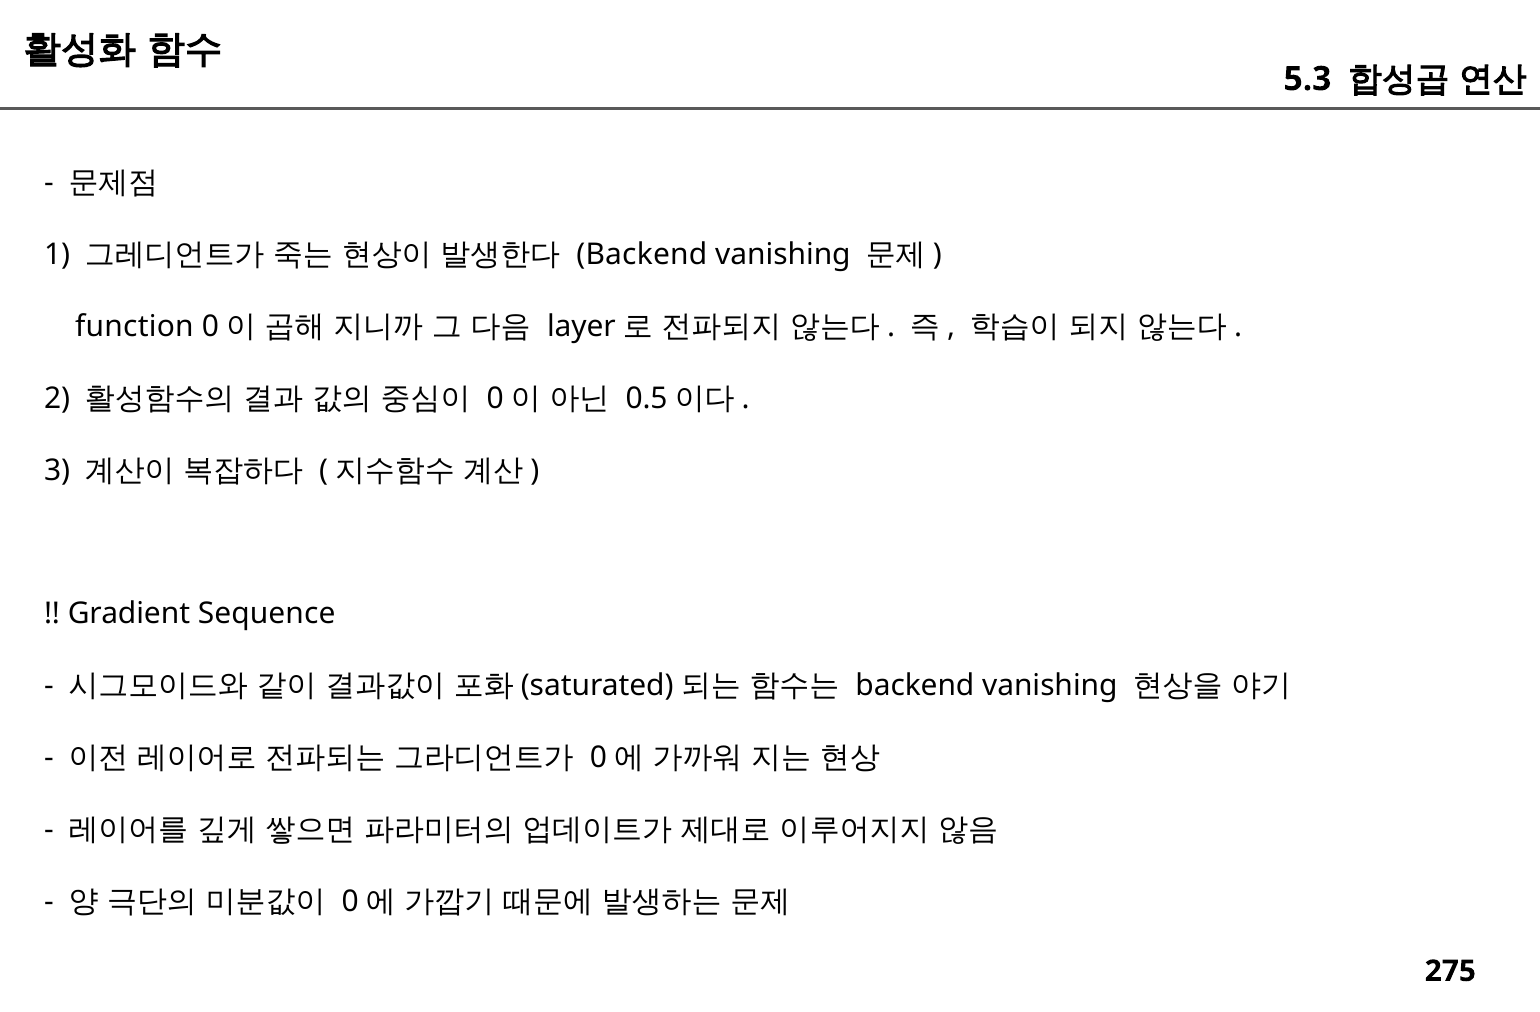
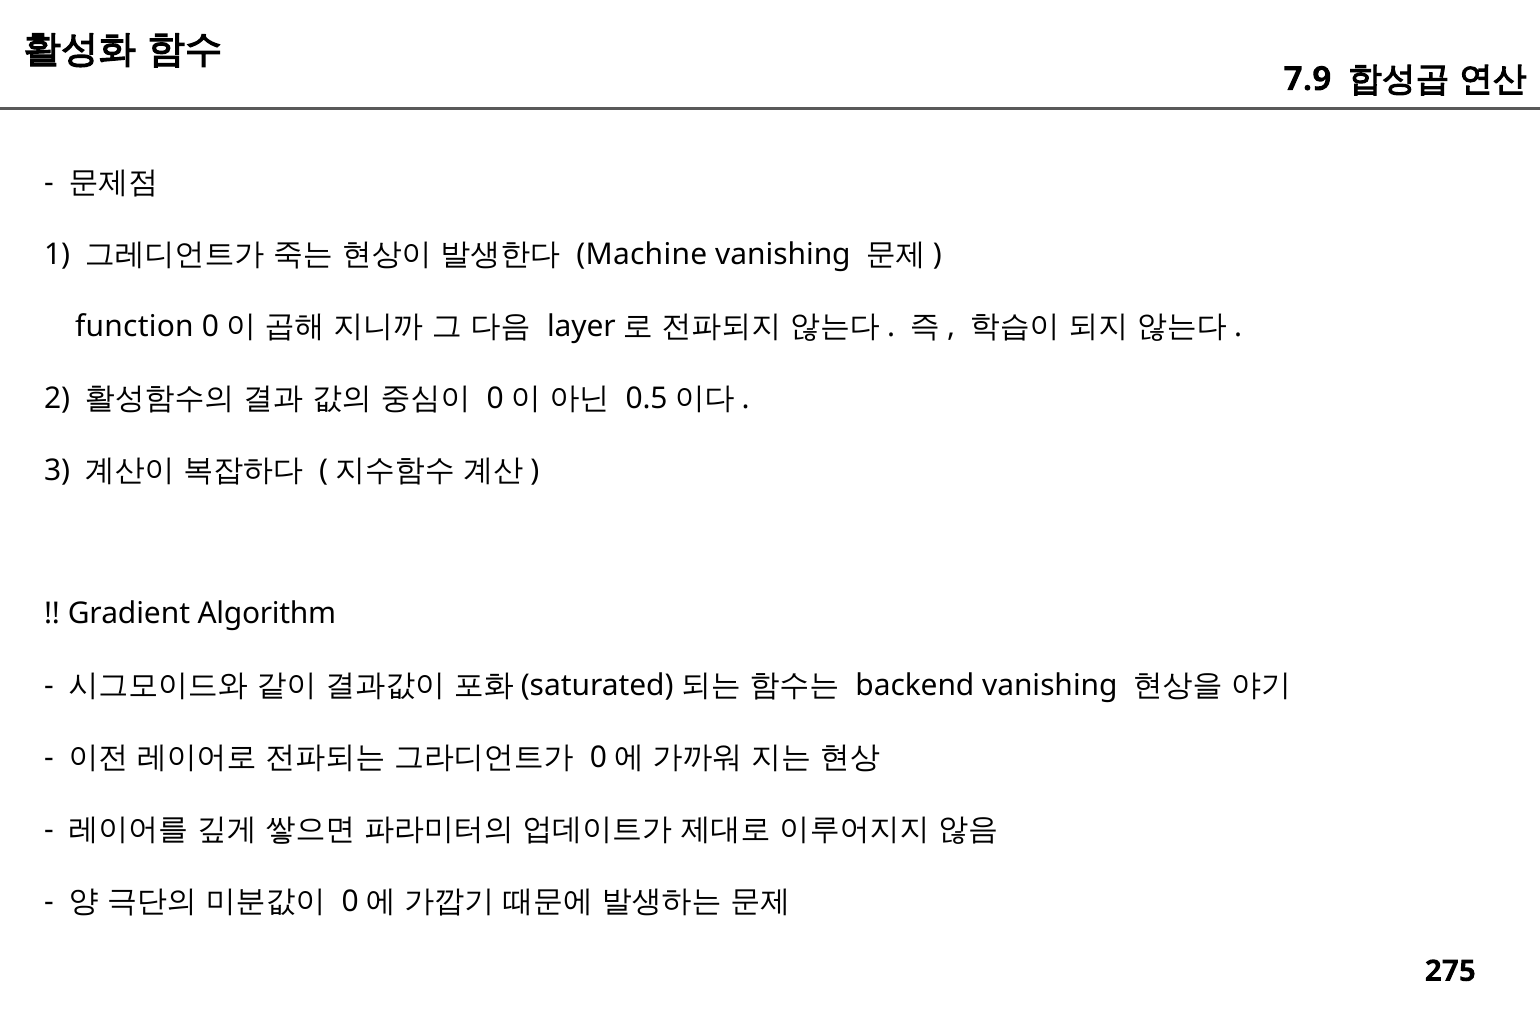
5.3: 5.3 -> 7.9 (1307, 79)
Backend: Backend -> Machine (642, 254)
Sequence: Sequence -> Algorithm (267, 614)
